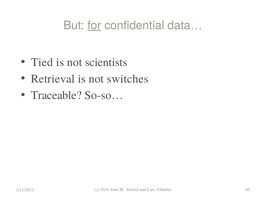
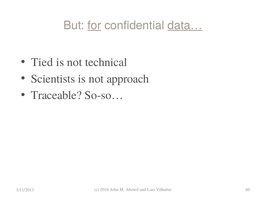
data… underline: none -> present (185, 25)
scientists: scientists -> technical (106, 62)
Retrieval: Retrieval -> Scientists (53, 79)
switches: switches -> approach (128, 79)
